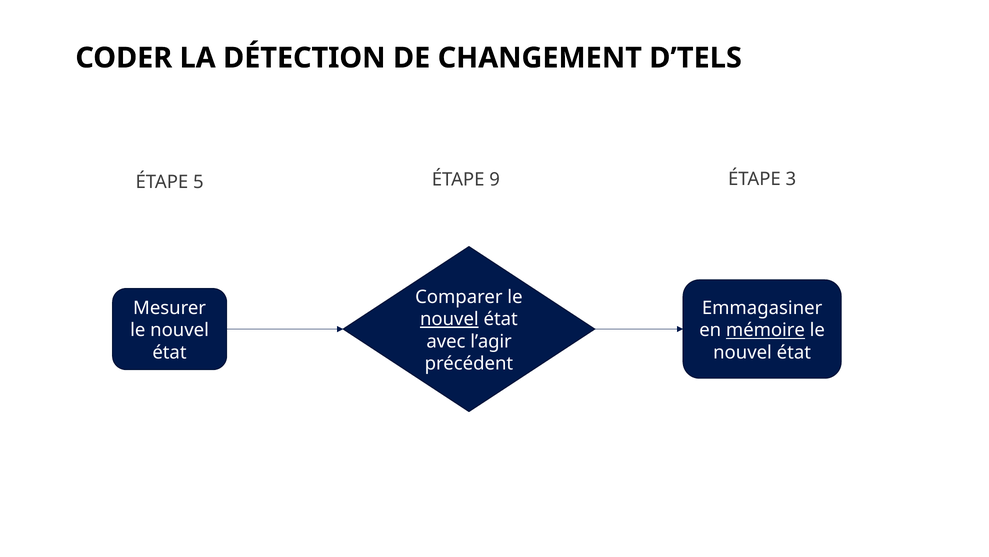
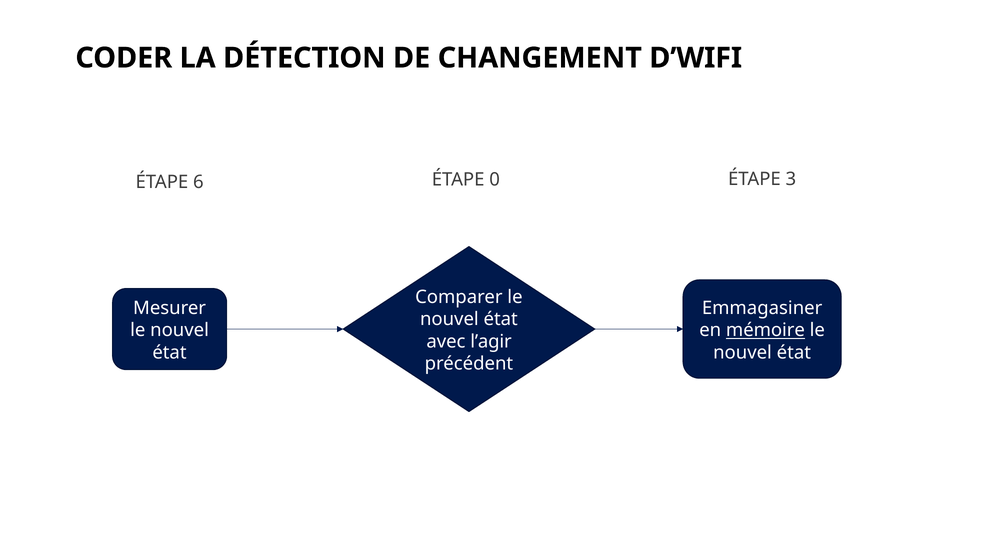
D’TELS: D’TELS -> D’WIFI (696, 58)
5: 5 -> 6 (198, 182)
9: 9 -> 0 (495, 179)
nouvel underline: present -> none (449, 319)
